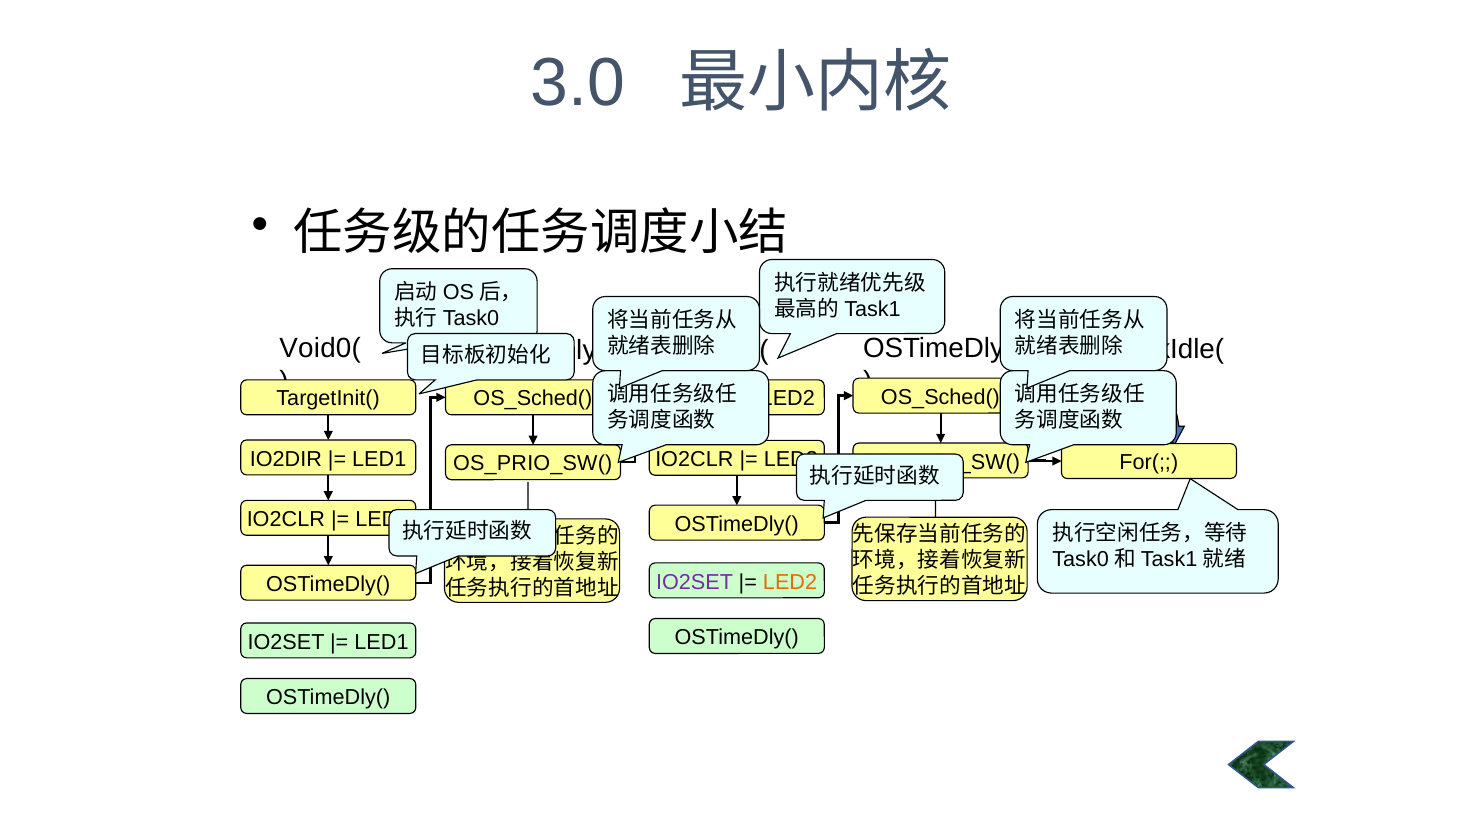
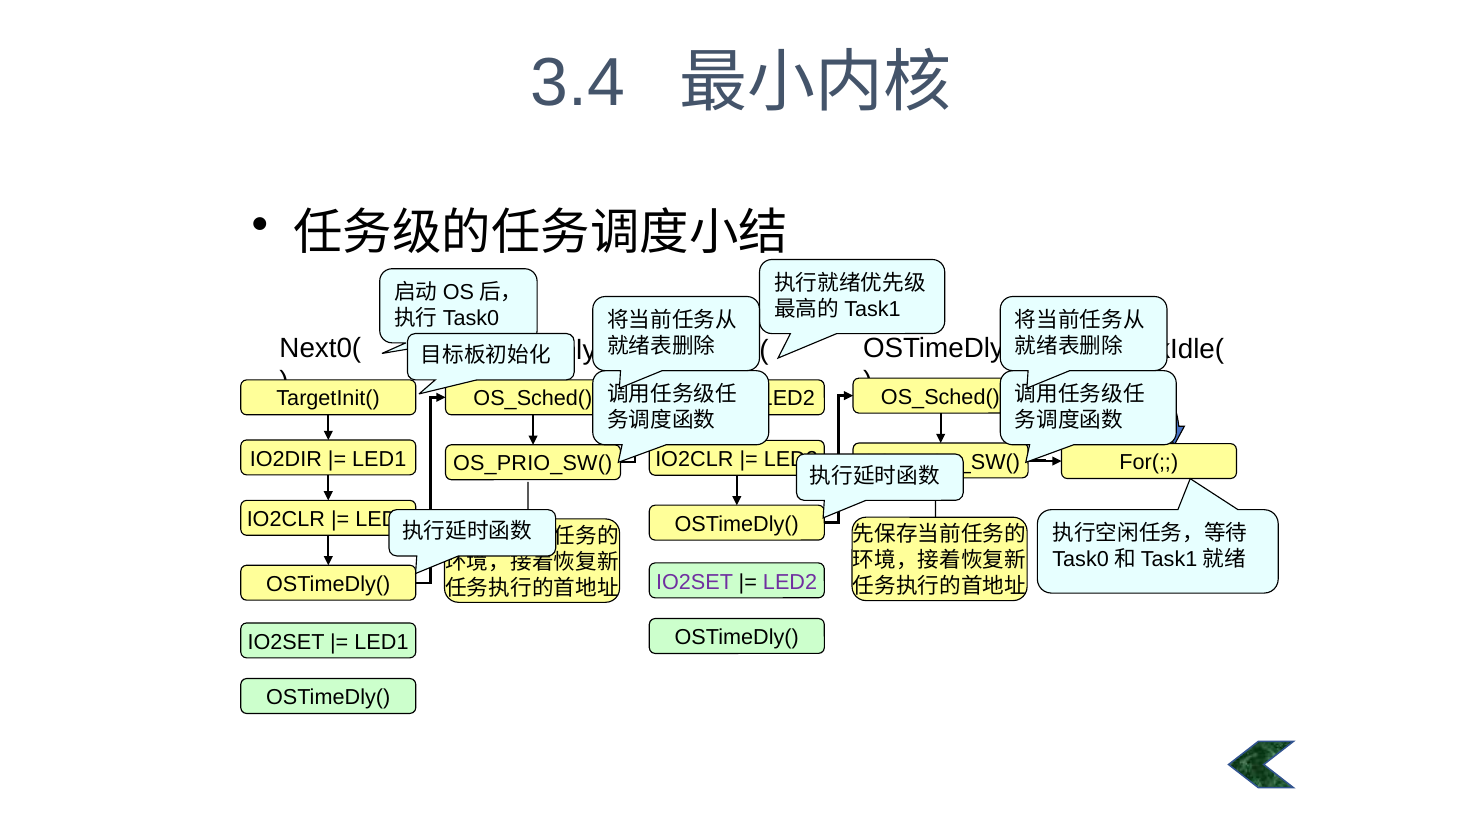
3.0: 3.0 -> 3.4 (578, 83)
Void0(: Void0( -> Next0( (320, 348)
LED2 colour: orange -> purple (790, 582)
